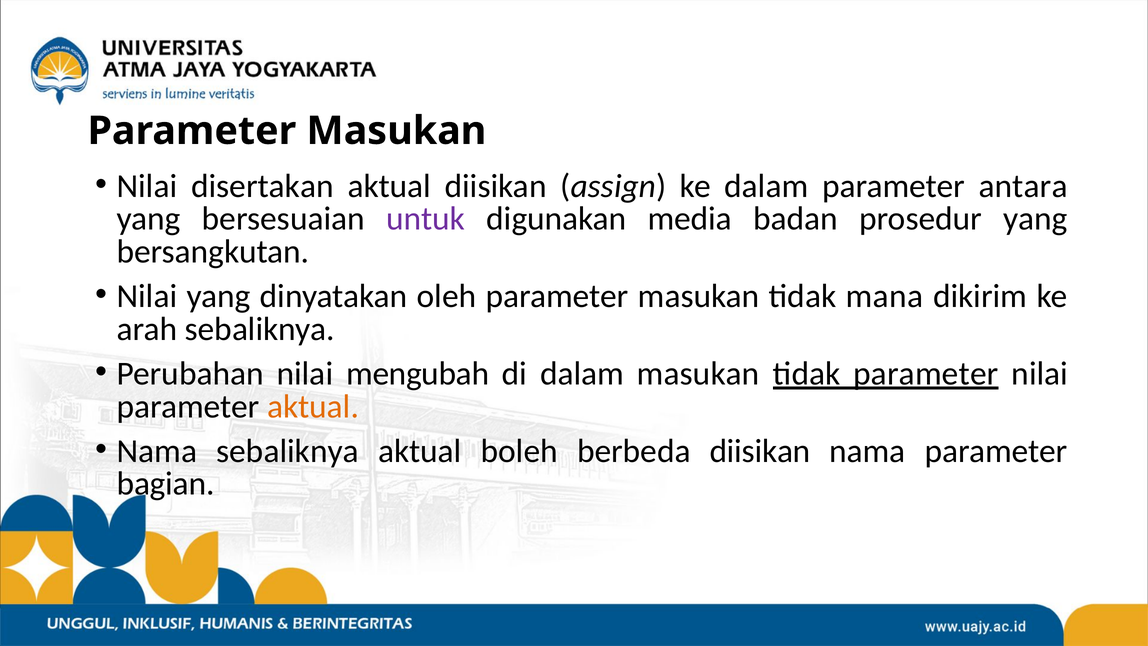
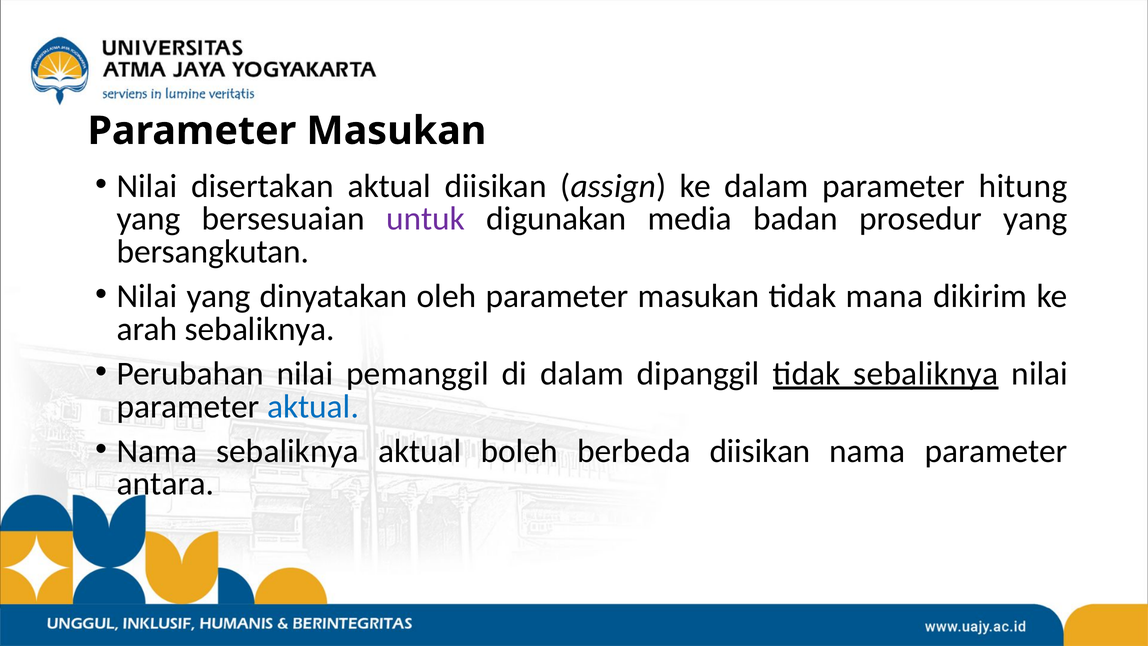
antara: antara -> hitung (1023, 186)
mengubah: mengubah -> pemanggil (417, 374)
dalam masukan: masukan -> dipanggil (698, 374)
tidak parameter: parameter -> sebaliknya (926, 374)
aktual colour: orange -> blue (313, 406)
bagian: bagian -> antara (165, 484)
